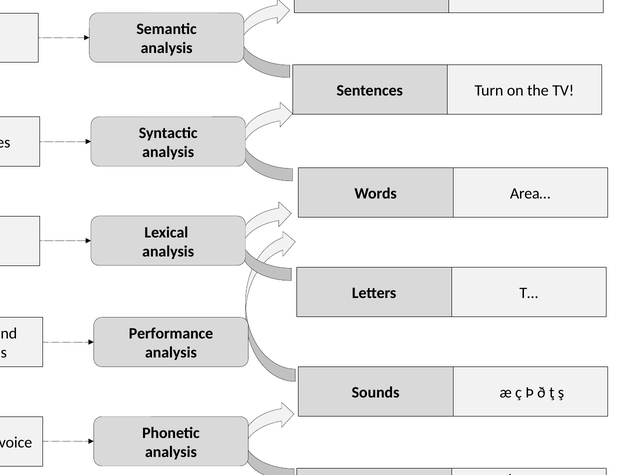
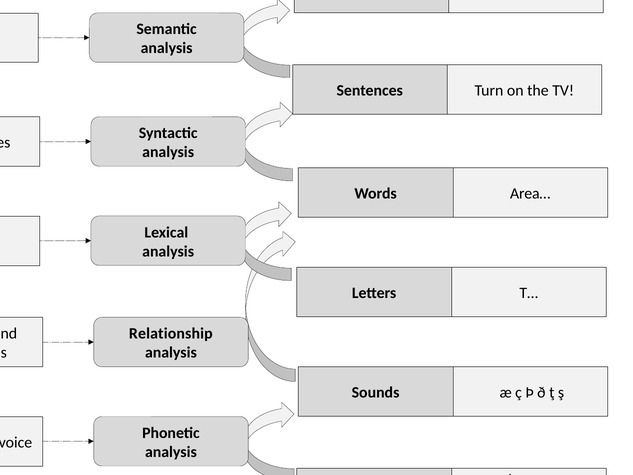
Performance: Performance -> Relationship (171, 333)
